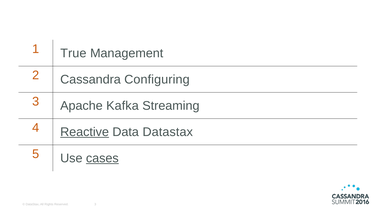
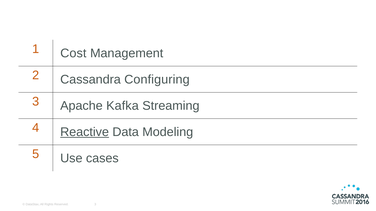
True: True -> Cost (73, 53)
Data Datastax: Datastax -> Modeling (168, 132)
cases underline: present -> none (102, 159)
